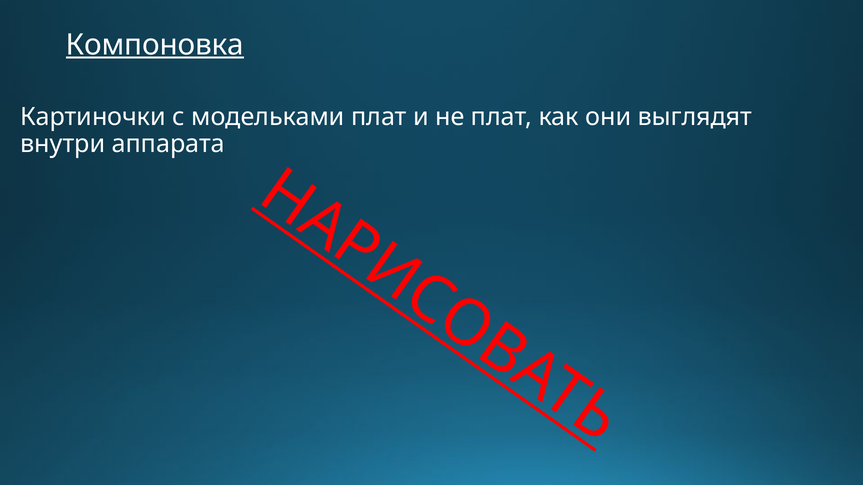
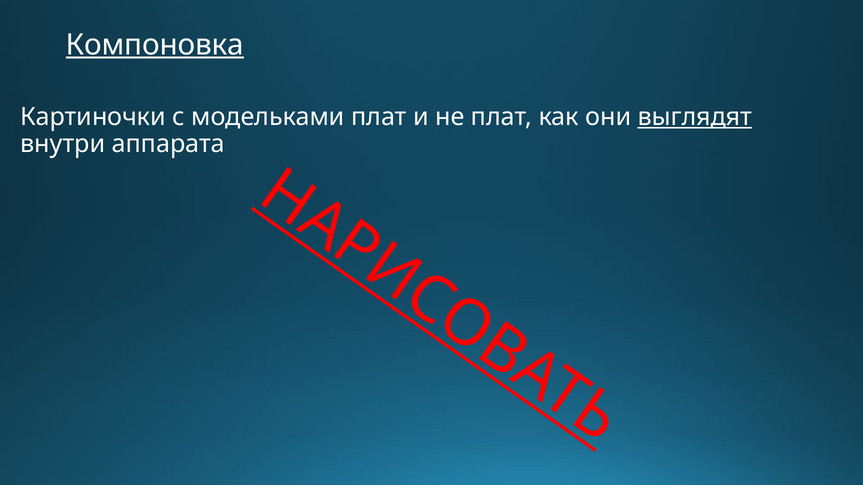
выглядят underline: none -> present (695, 117)
